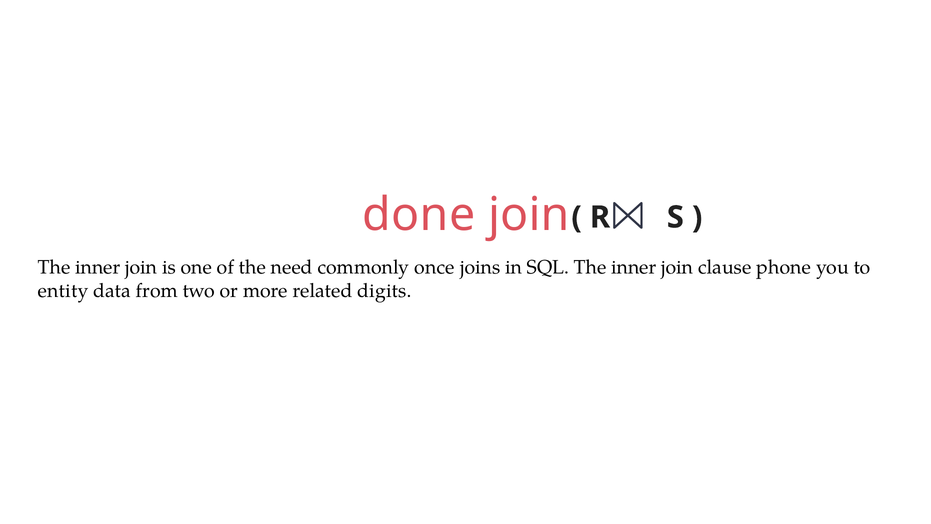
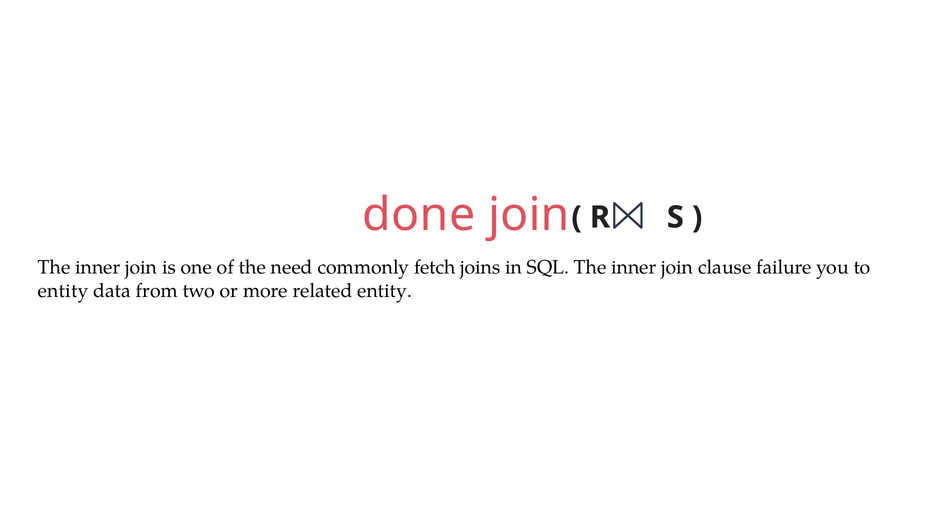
once: once -> fetch (435, 267)
phone: phone -> failure (784, 267)
related digits: digits -> entity (385, 290)
